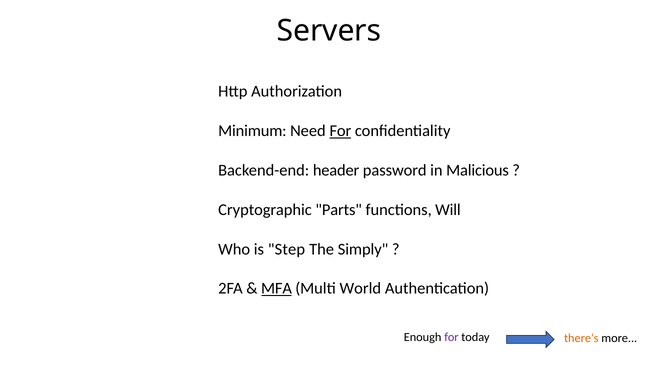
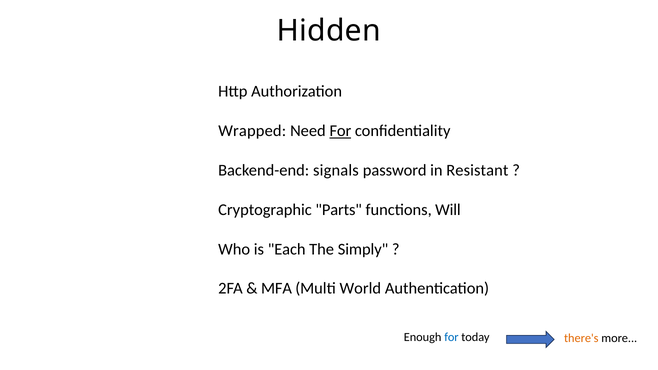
Servers: Servers -> Hidden (329, 31)
Minimum: Minimum -> Wrapped (252, 131)
header: header -> signals (336, 170)
Malicious: Malicious -> Resistant (477, 170)
Step: Step -> Each (287, 249)
MFA underline: present -> none (277, 289)
for colour: purple -> blue (451, 337)
